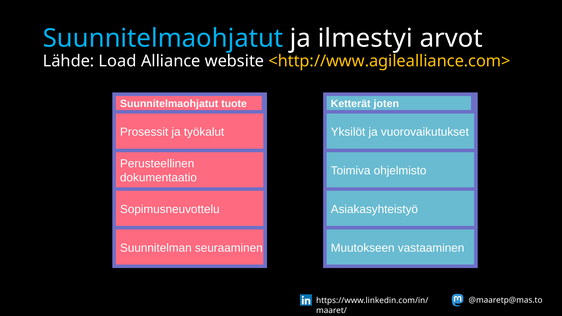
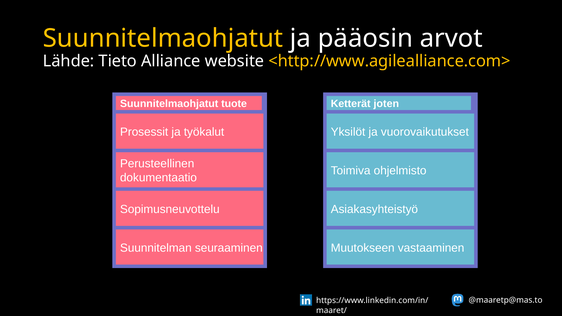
Suunnitelmaohjatut colour: light blue -> yellow (163, 38)
ilmestyi: ilmestyi -> pääosin (365, 38)
Load: Load -> Tieto (118, 61)
